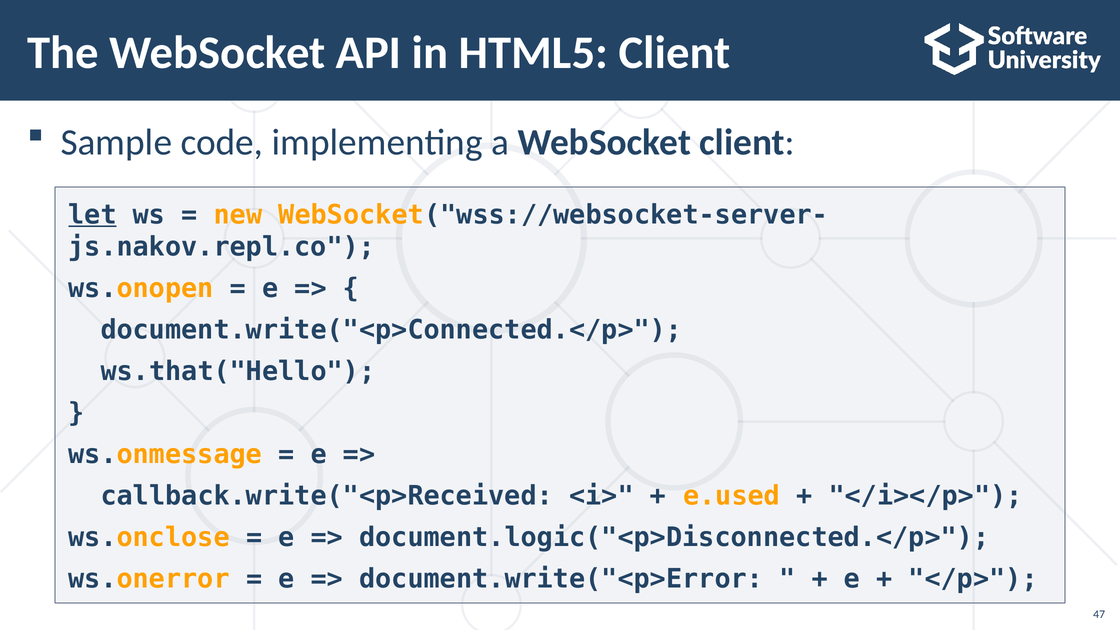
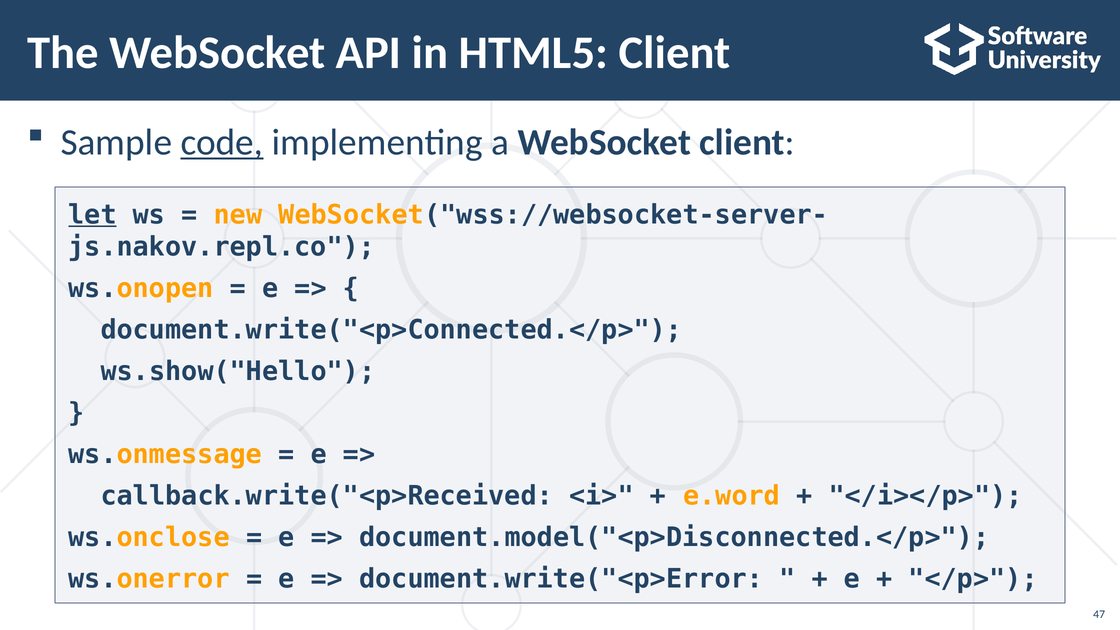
code underline: none -> present (222, 142)
ws.that("Hello: ws.that("Hello -> ws.show("Hello (238, 372)
e.used: e.used -> e.word (732, 496)
document.logic("<p>Disconnected.</p>: document.logic("<p>Disconnected.</p> -> document.model("<p>Disconnected.</p> (674, 538)
